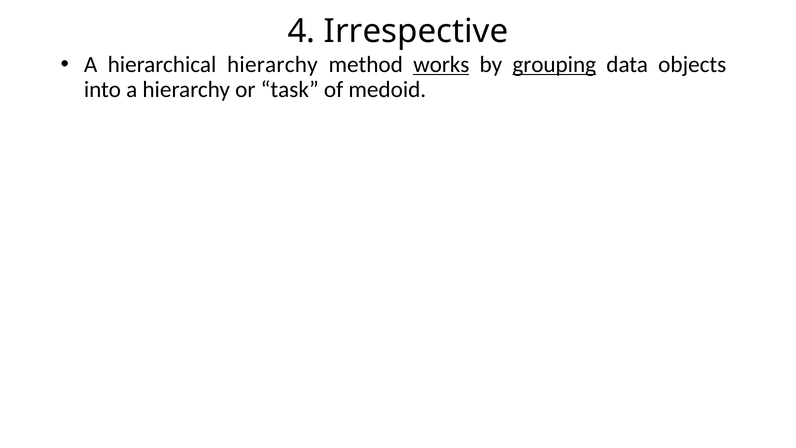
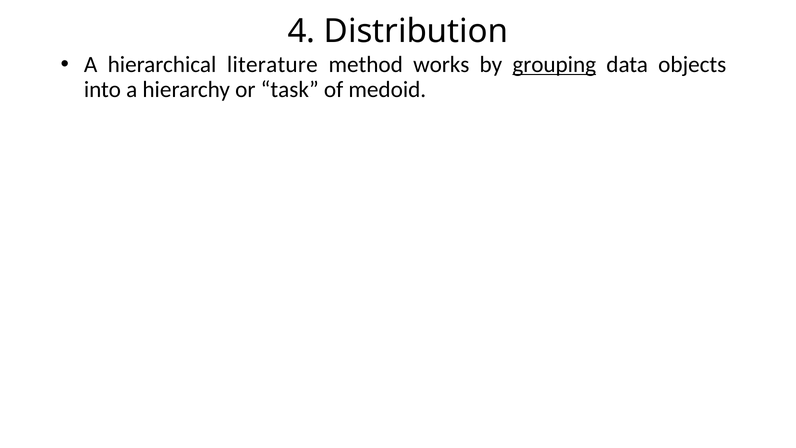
Irrespective: Irrespective -> Distribution (416, 31)
hierarchical hierarchy: hierarchy -> literature (272, 64)
works underline: present -> none (441, 64)
